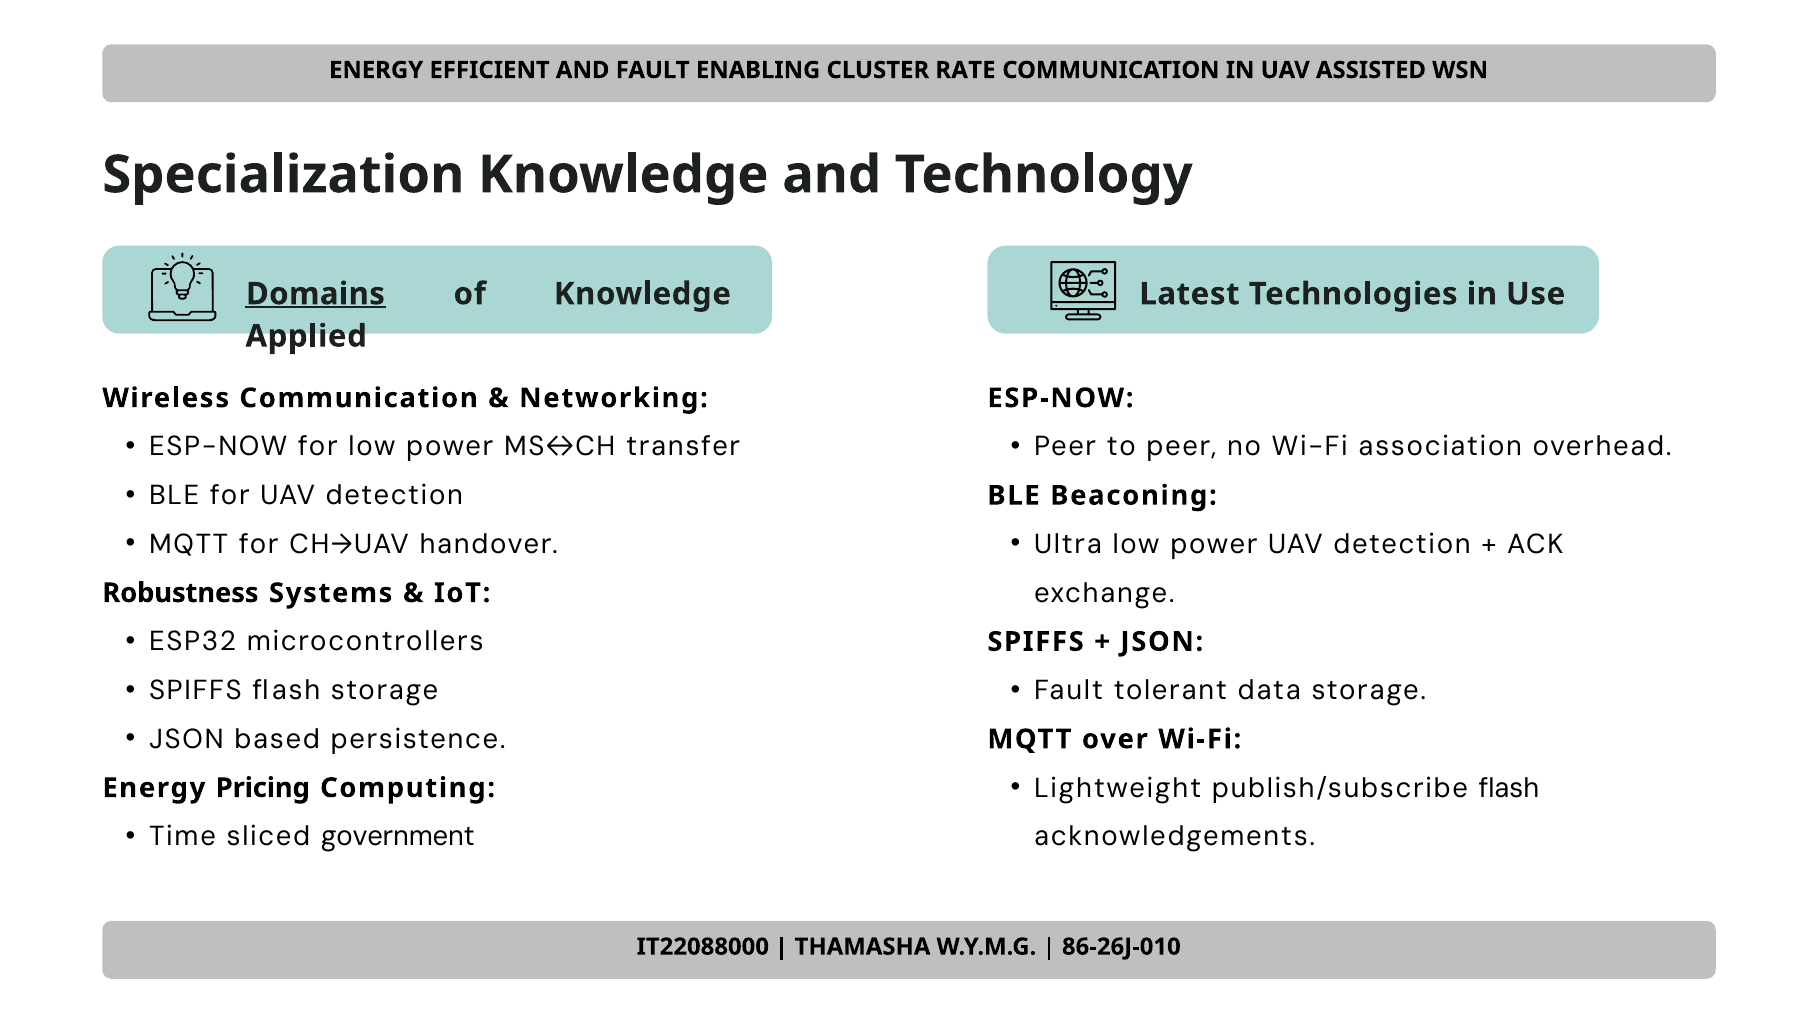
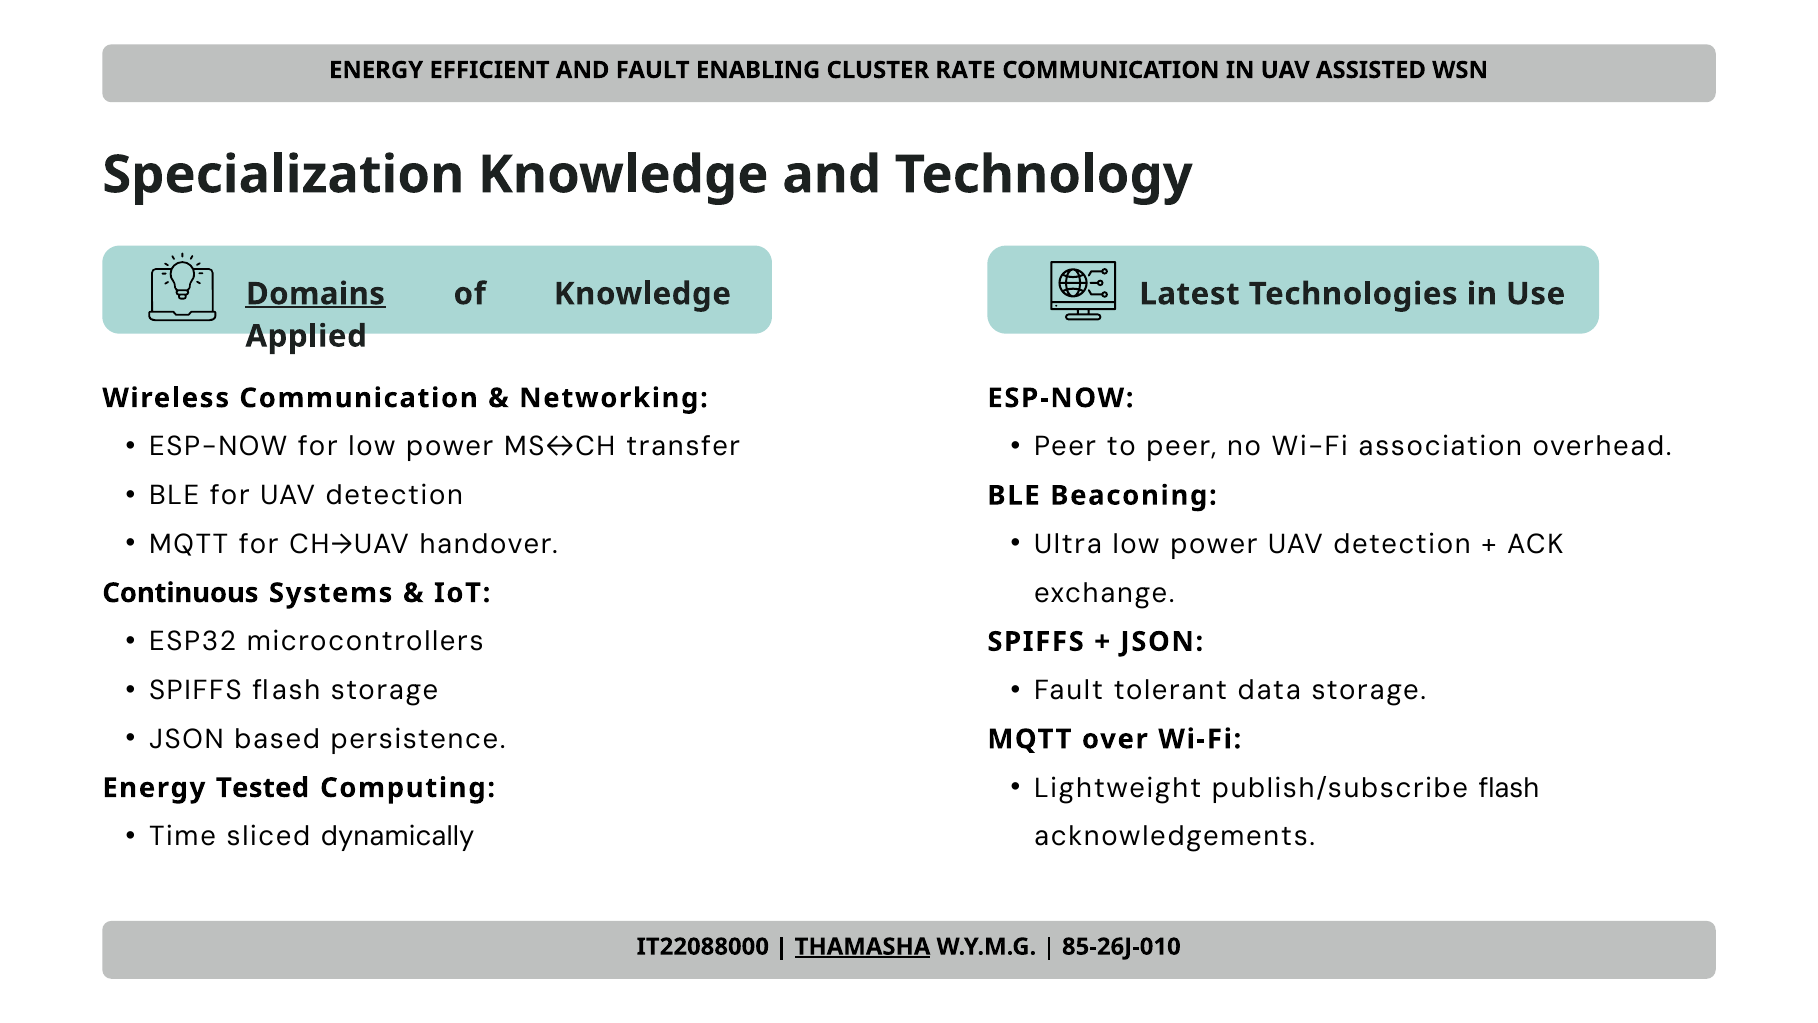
Robustness: Robustness -> Continuous (180, 593)
Pricing: Pricing -> Tested (263, 788)
government: government -> dynamically (398, 836)
THAMASHA underline: none -> present (863, 946)
86-26J-010: 86-26J-010 -> 85-26J-010 (1121, 946)
